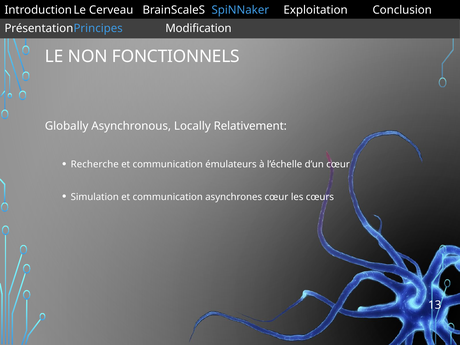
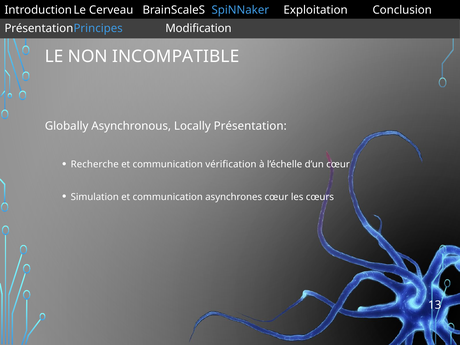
FONCTIONNELS: FONCTIONNELS -> INCOMPATIBLE (176, 57)
Relativement: Relativement -> Présentation (250, 126)
émulateurs: émulateurs -> vérification (231, 164)
